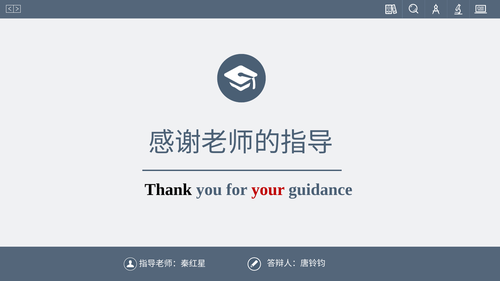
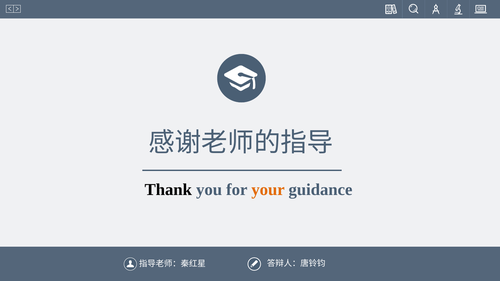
your colour: red -> orange (268, 190)
